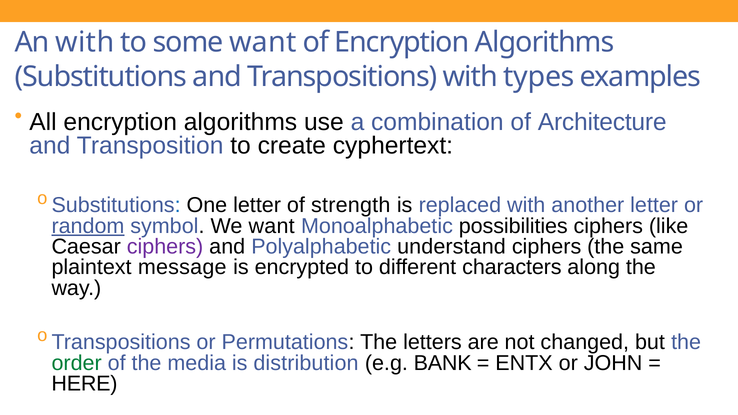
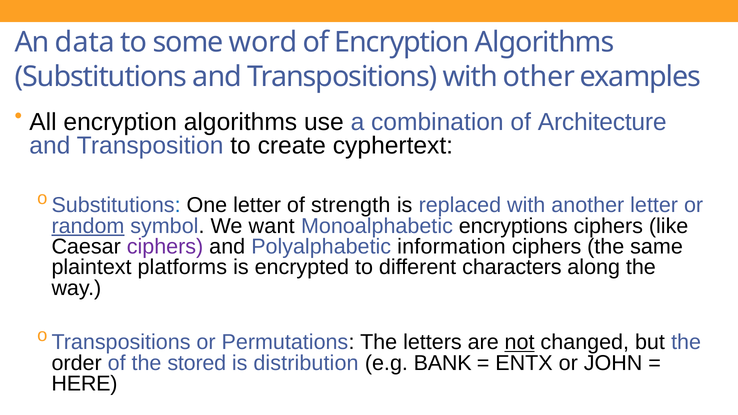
An with: with -> data (85, 42)
some want: want -> word (263, 42)
types: types -> other (539, 77)
possibilities: possibilities -> encryptions (513, 226)
understand: understand -> information (451, 247)
message: message -> platforms (182, 267)
not underline: none -> present (520, 342)
order colour: green -> black (77, 363)
media: media -> stored (197, 363)
